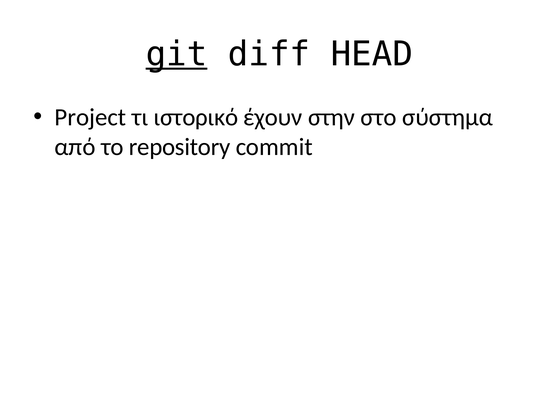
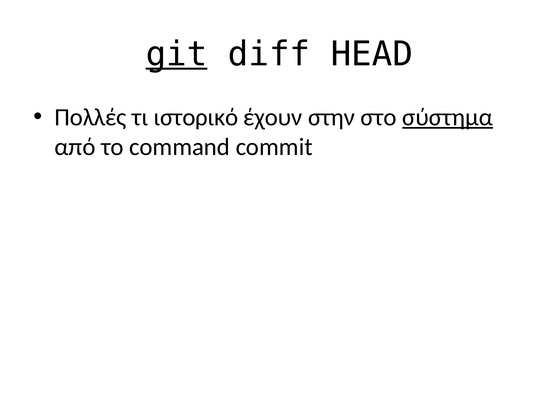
Project: Project -> Πολλές (91, 117)
σύστημα underline: none -> present (447, 117)
repository: repository -> command (180, 147)
